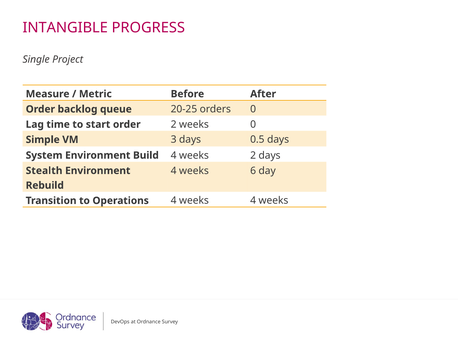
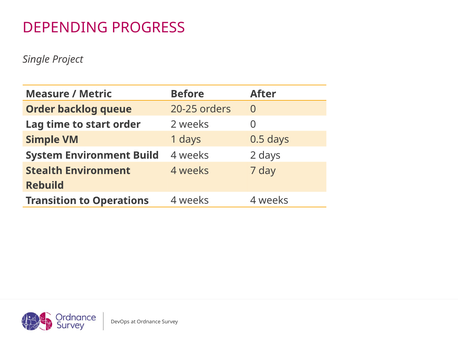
INTANGIBLE: INTANGIBLE -> DEPENDING (65, 28)
3: 3 -> 1 (174, 140)
6: 6 -> 7 (253, 171)
